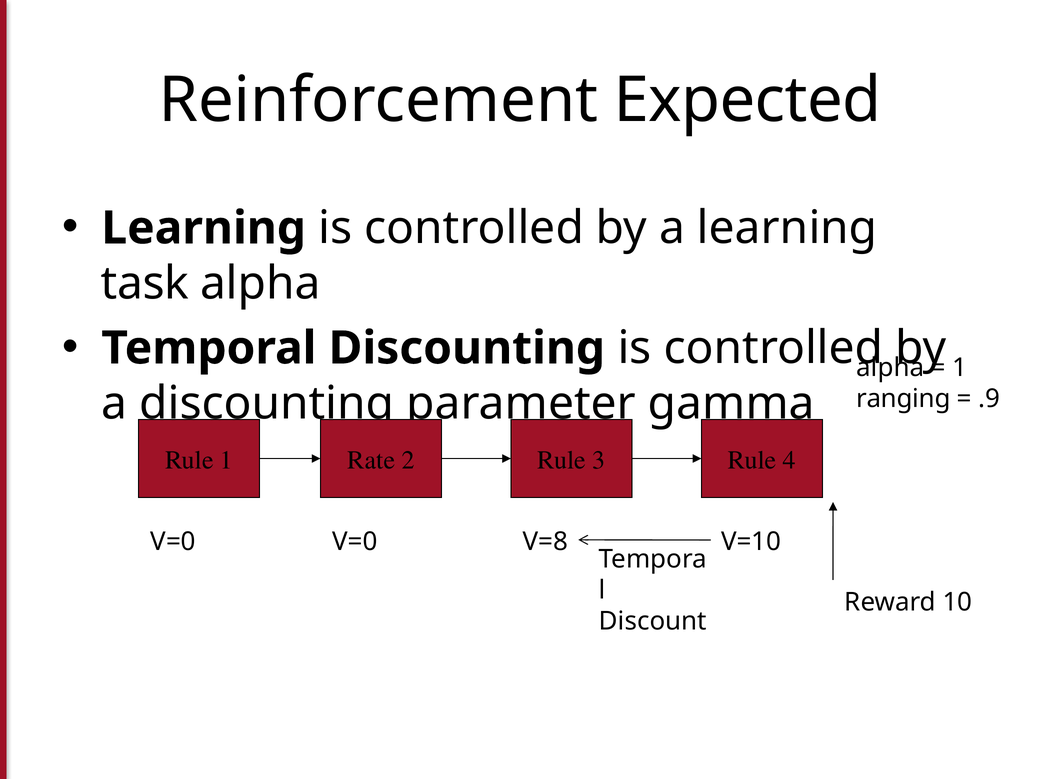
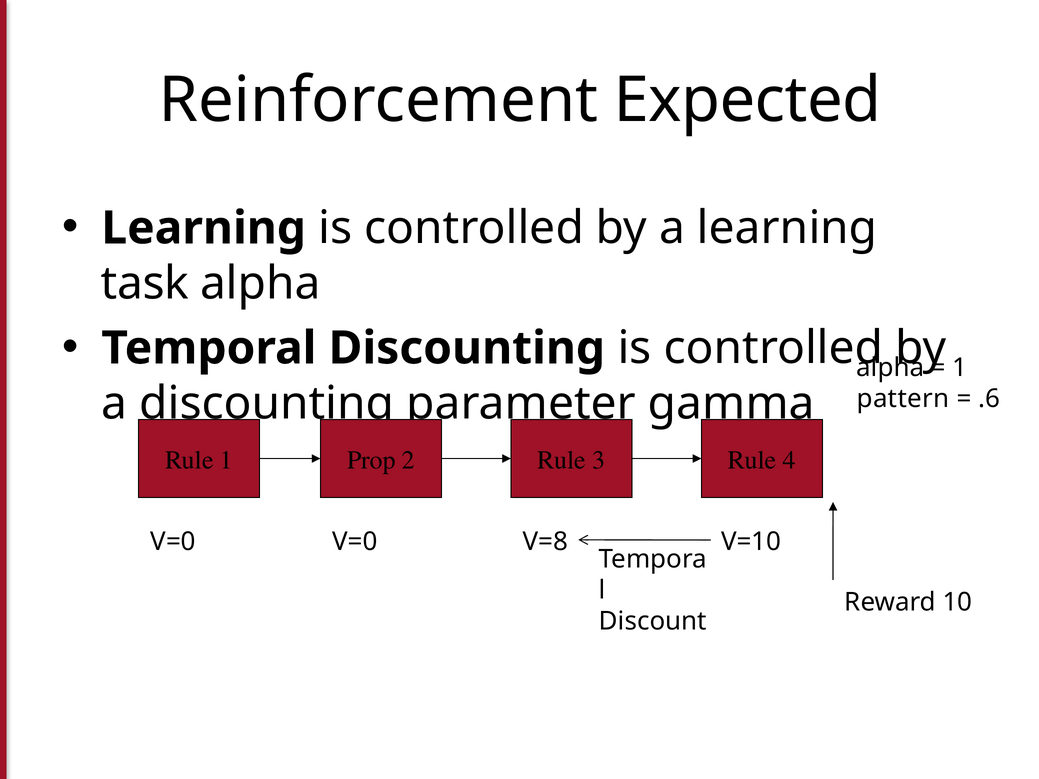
ranging: ranging -> pattern (903, 399)
.9: .9 -> .6 (989, 399)
Rate: Rate -> Prop (371, 460)
